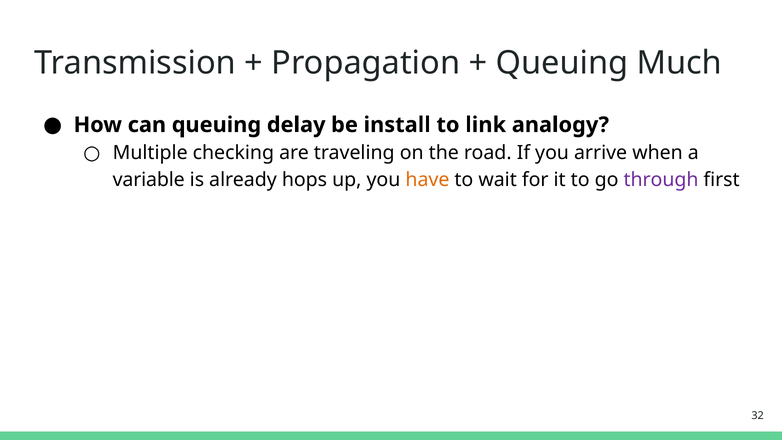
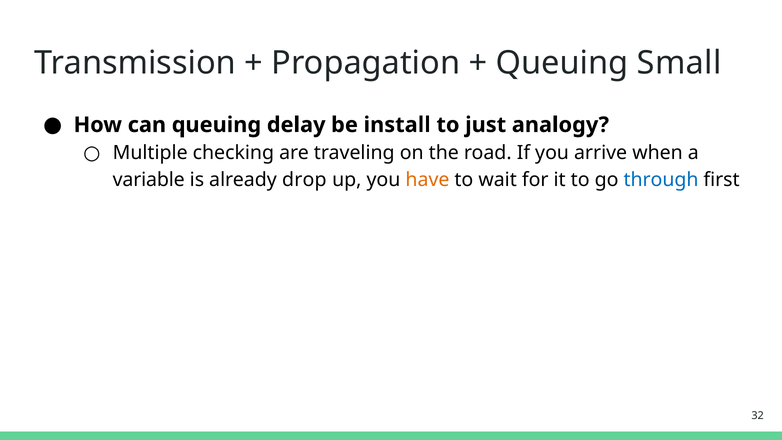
Much: Much -> Small (679, 63)
link: link -> just (486, 125)
hops: hops -> drop (304, 180)
through colour: purple -> blue (661, 180)
